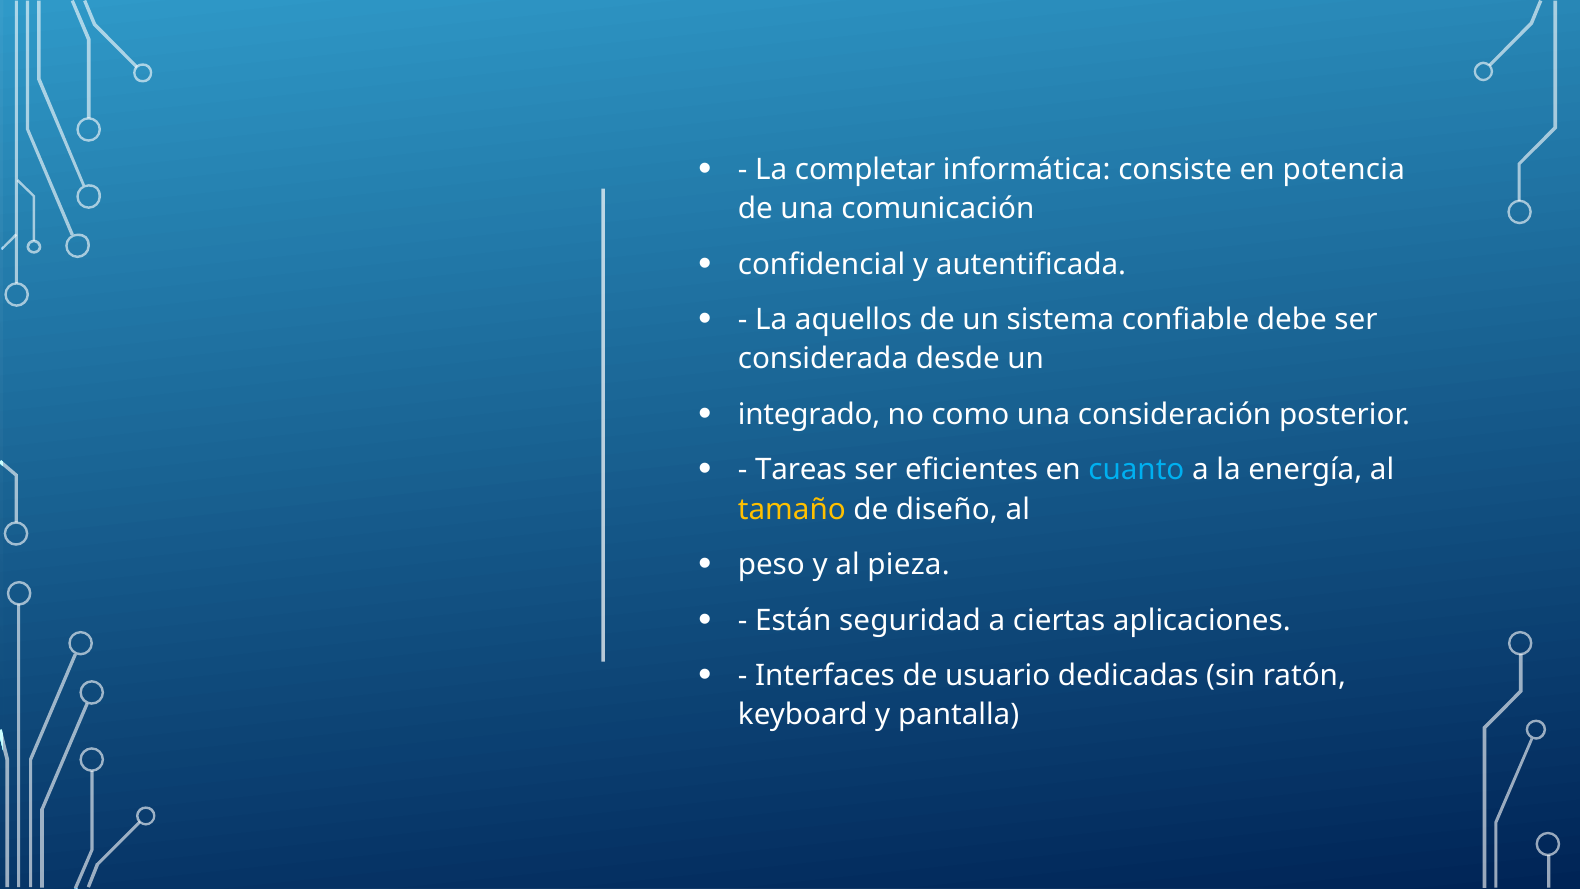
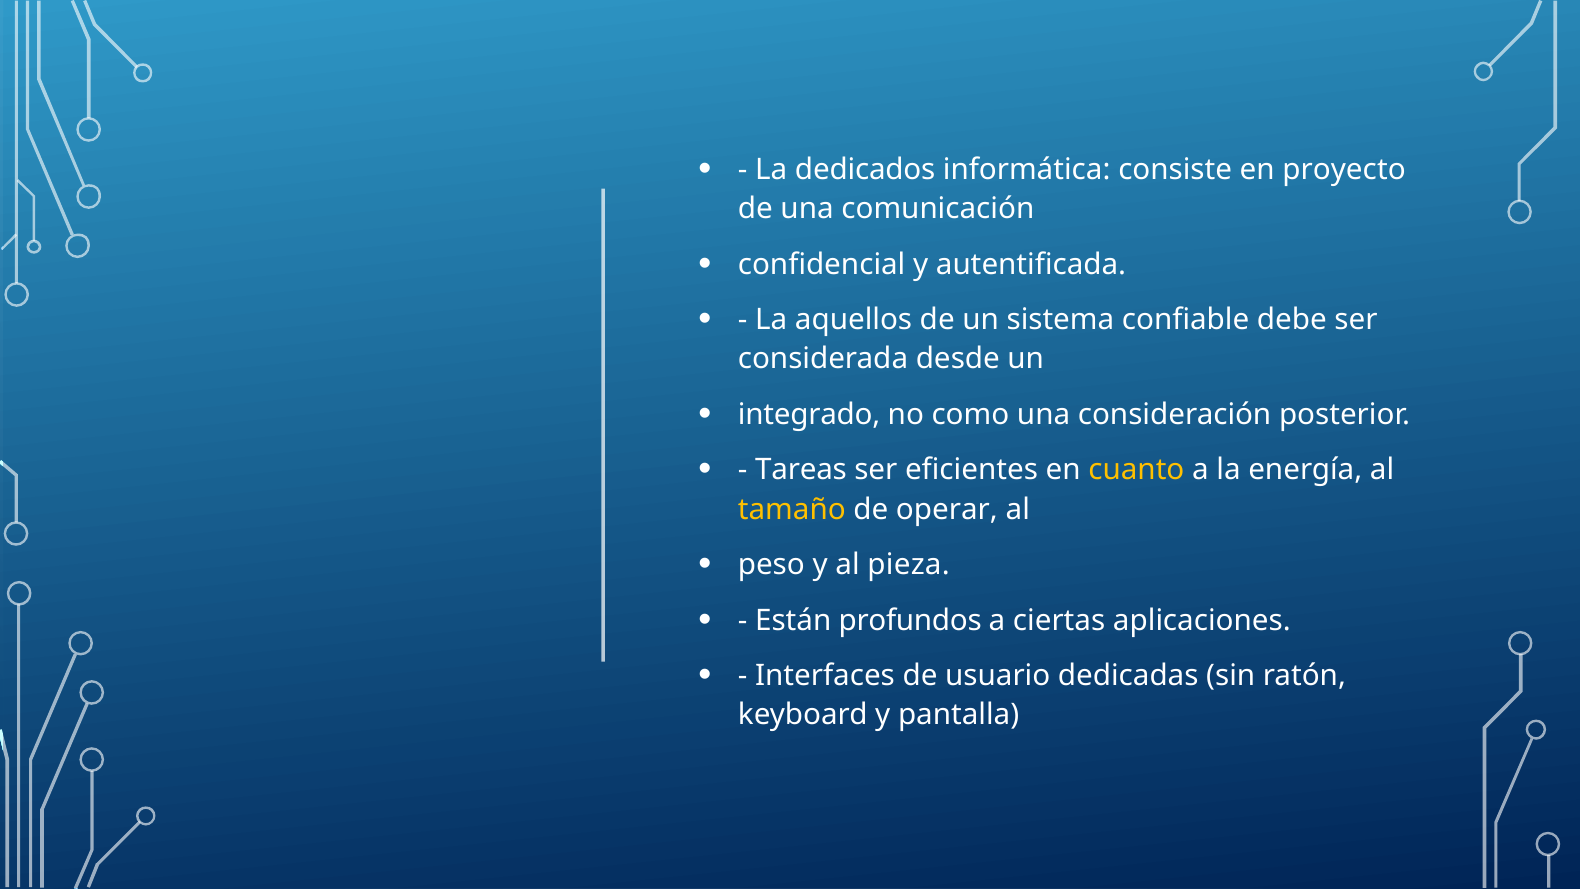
completar: completar -> dedicados (865, 170)
potencia: potencia -> proyecto (1344, 170)
cuanto colour: light blue -> yellow (1136, 470)
diseño: diseño -> operar (947, 509)
seguridad: seguridad -> profundos (910, 620)
